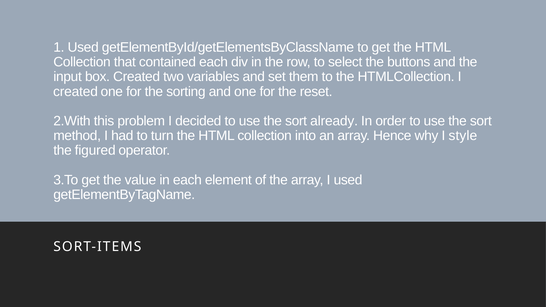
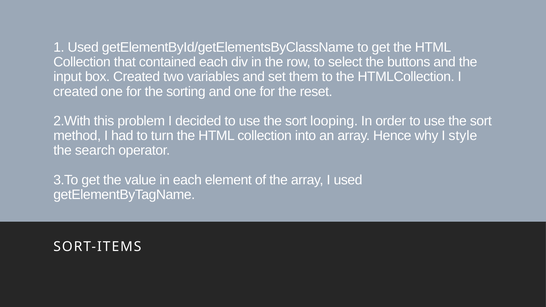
already: already -> looping (334, 121)
figured: figured -> search (95, 151)
